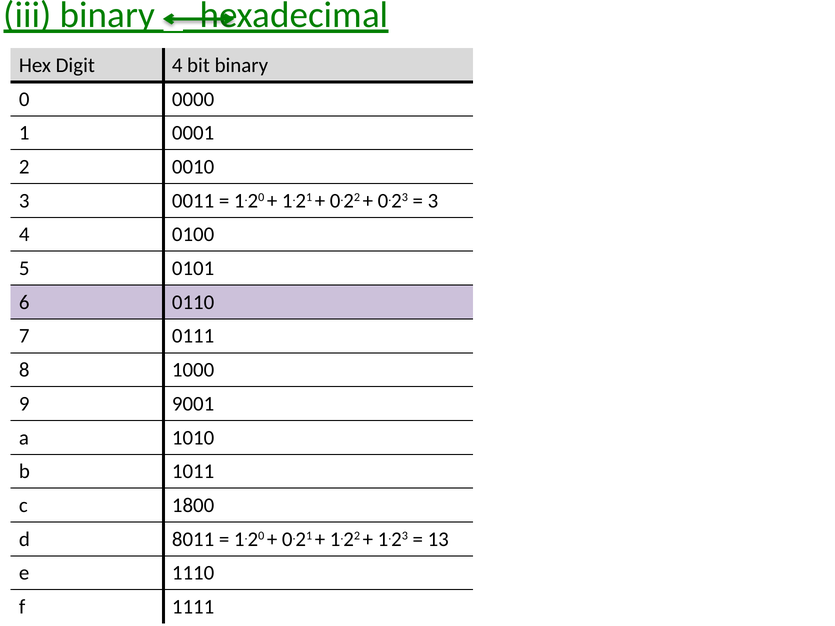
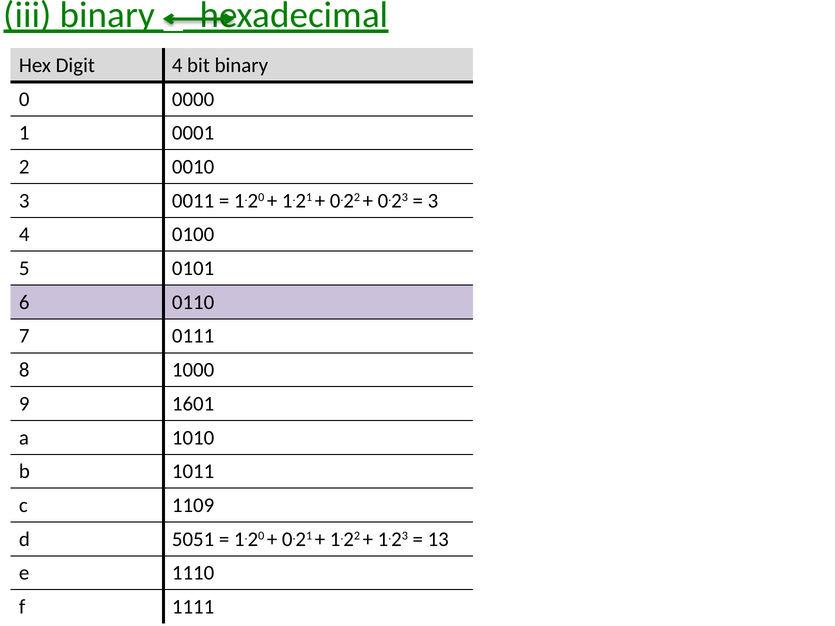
9001: 9001 -> 1601 (193, 404)
1800: 1800 -> 1109 (193, 506)
8011: 8011 -> 5051 (193, 539)
